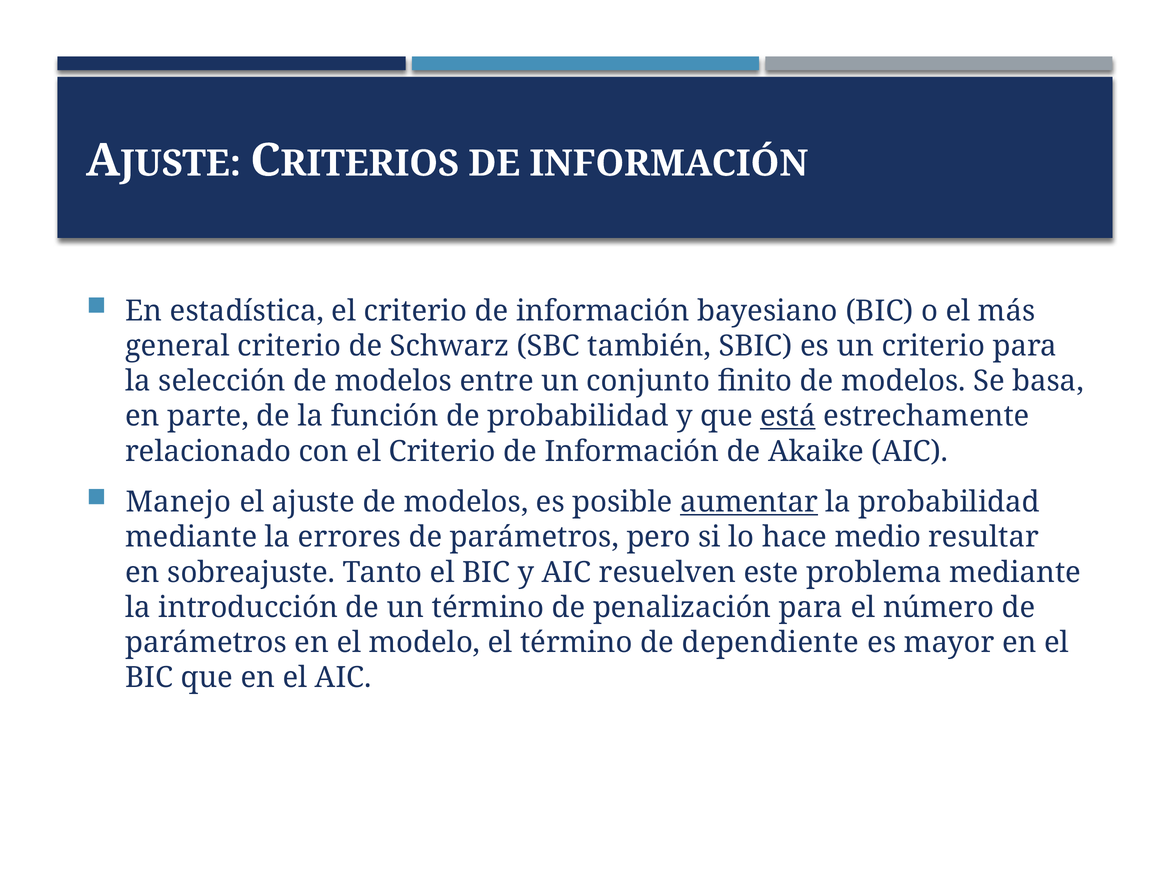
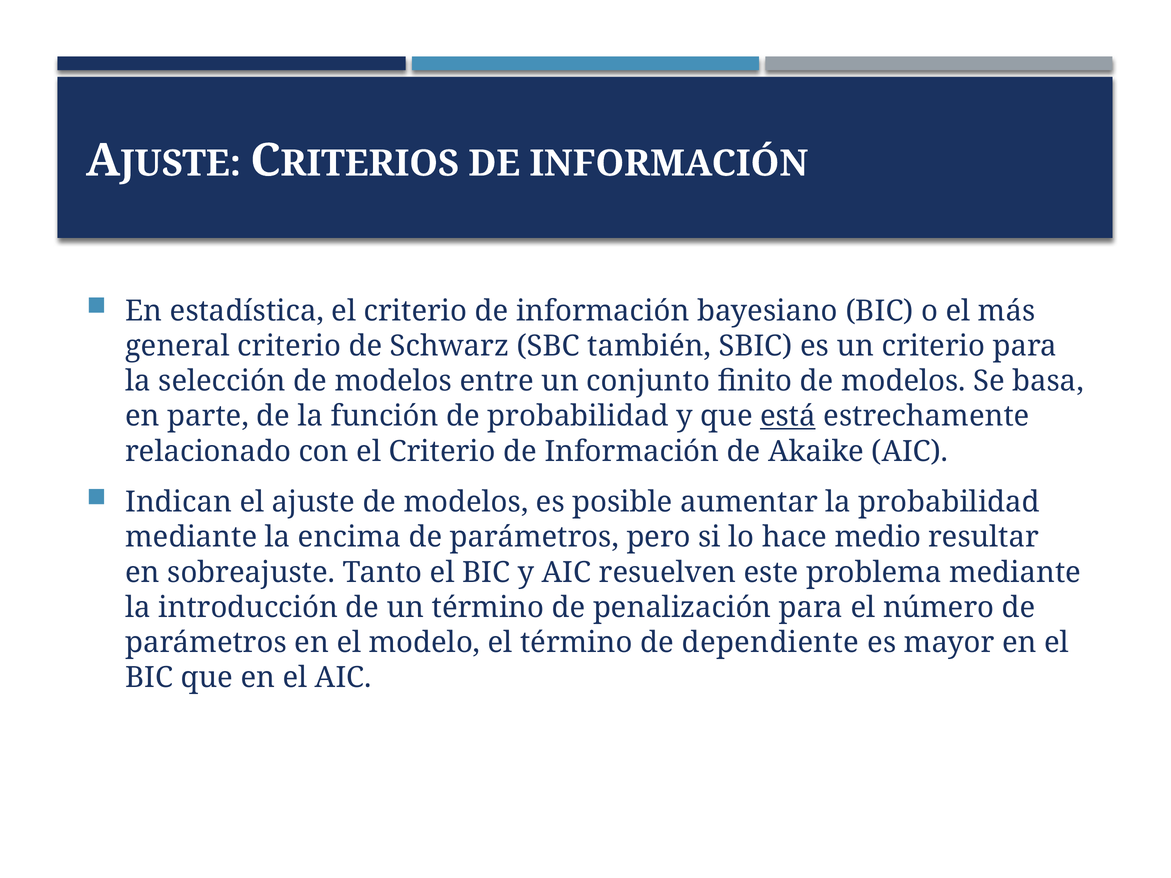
Manejo: Manejo -> Indican (179, 502)
aumentar underline: present -> none (749, 502)
errores: errores -> encima (350, 537)
